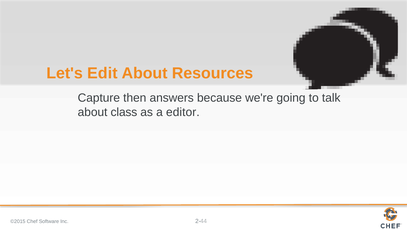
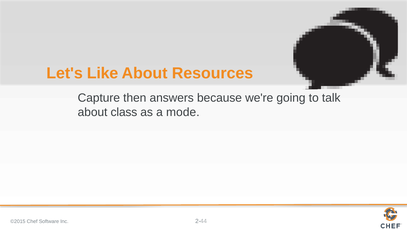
Edit: Edit -> Like (103, 73)
editor: editor -> mode (183, 112)
